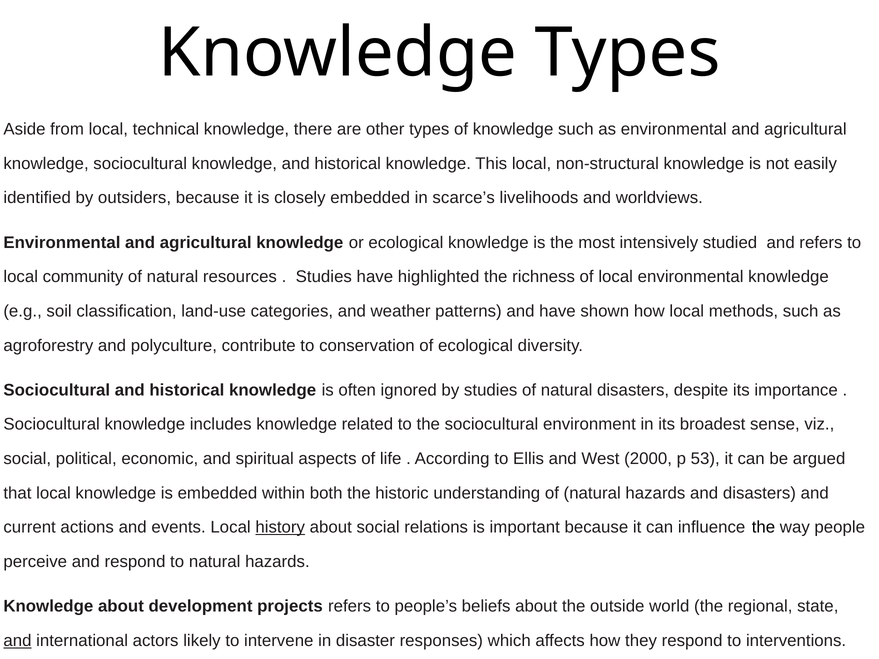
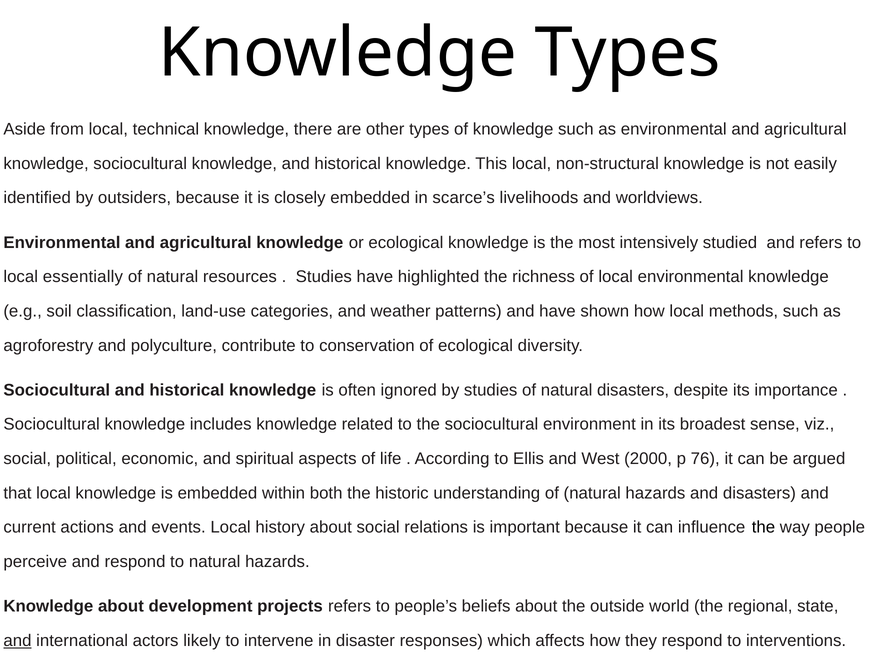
community: community -> essentially (83, 277)
53: 53 -> 76 (705, 459)
history underline: present -> none (280, 528)
